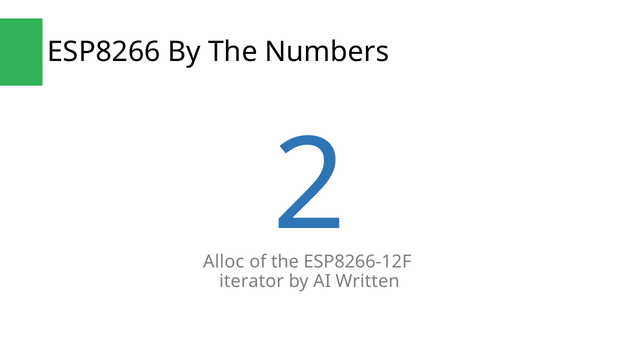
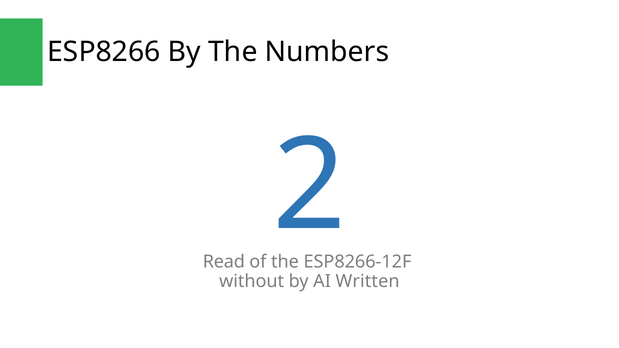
Alloc: Alloc -> Read (224, 262)
iterator: iterator -> without (252, 281)
